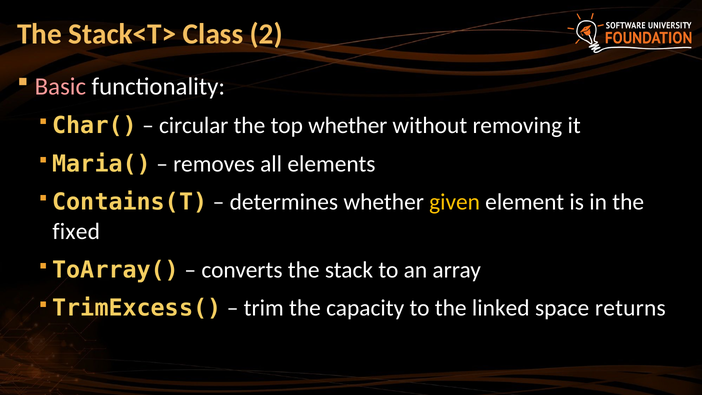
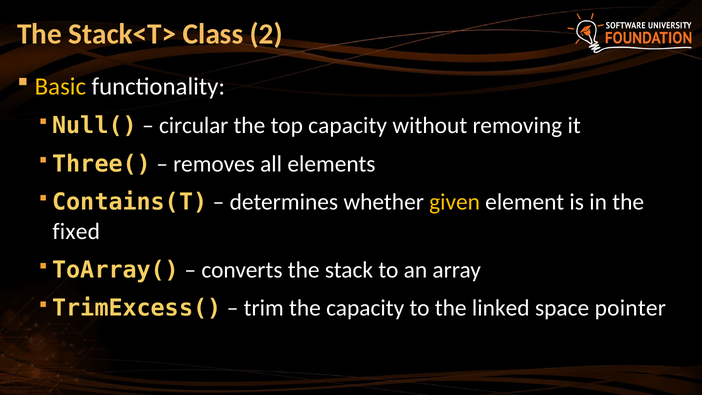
Basic colour: pink -> yellow (60, 86)
Char(: Char( -> Null( (95, 126)
top whether: whether -> capacity (348, 126)
Maria(: Maria( -> Three( (102, 164)
returns: returns -> pointer (630, 308)
